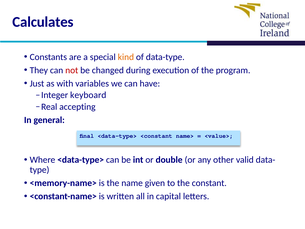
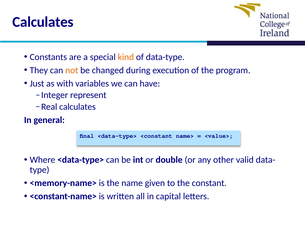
not colour: red -> orange (72, 70)
keyboard: keyboard -> represent (88, 95)
accepting: accepting -> calculates (77, 107)
